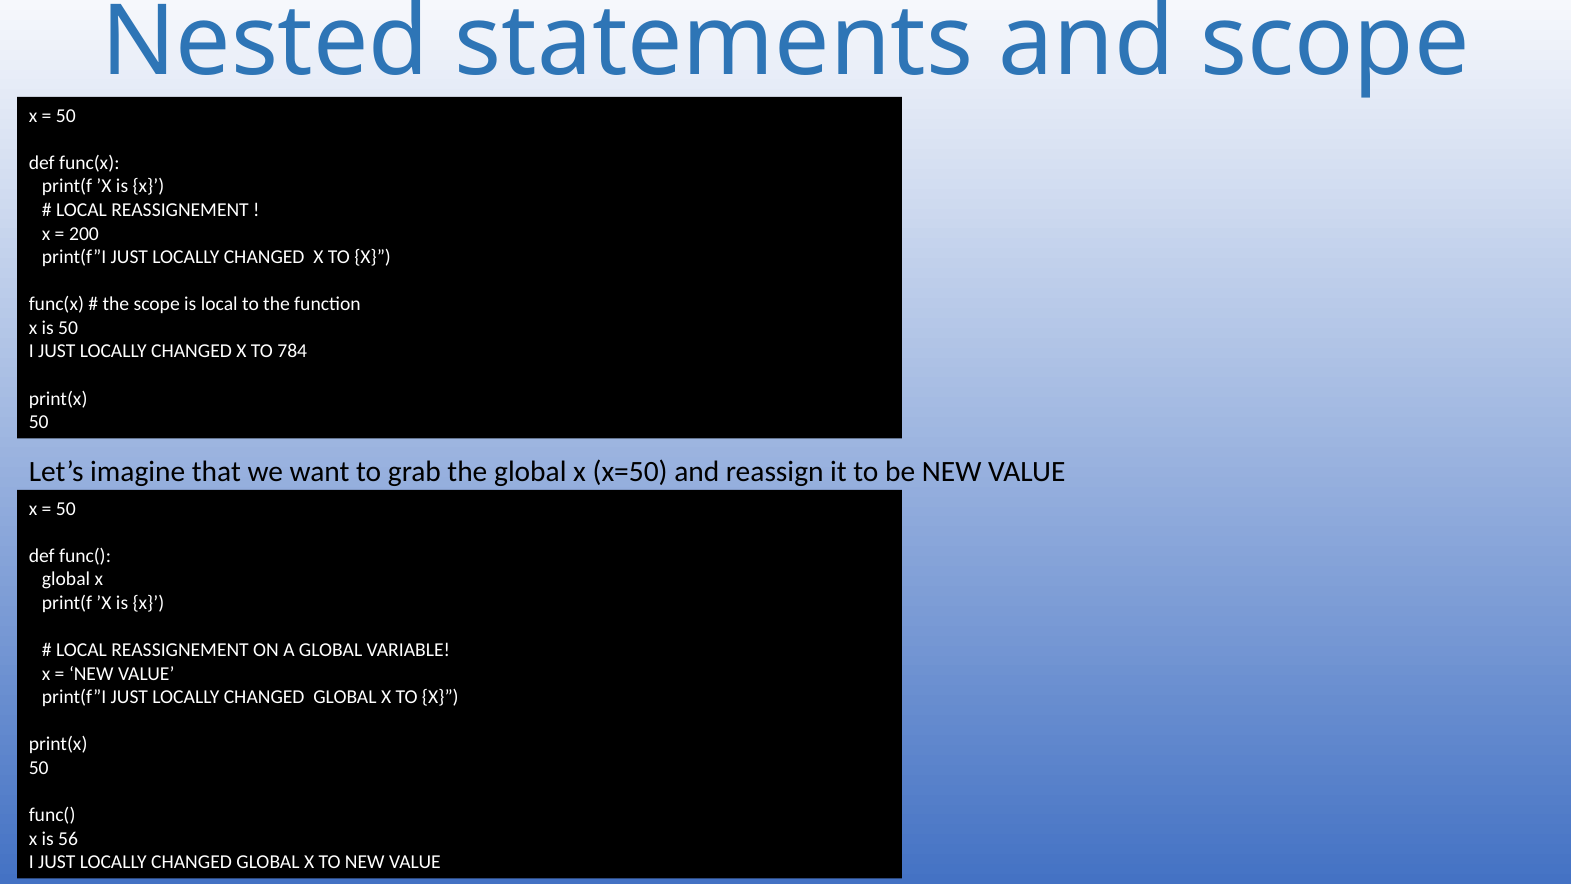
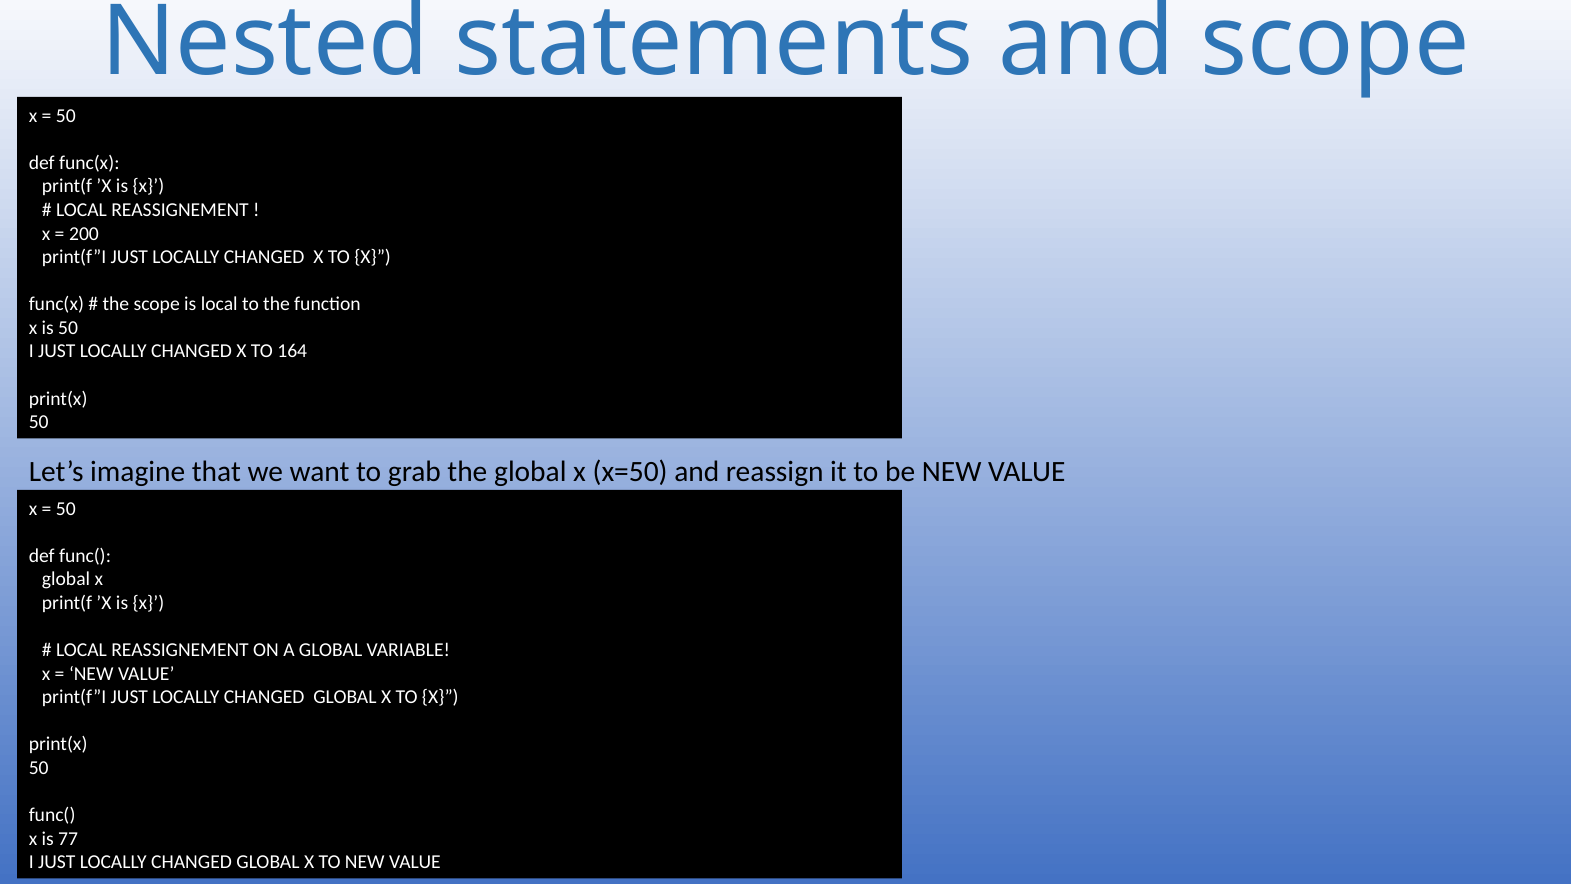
784: 784 -> 164 (292, 351)
56: 56 -> 77 (68, 838)
